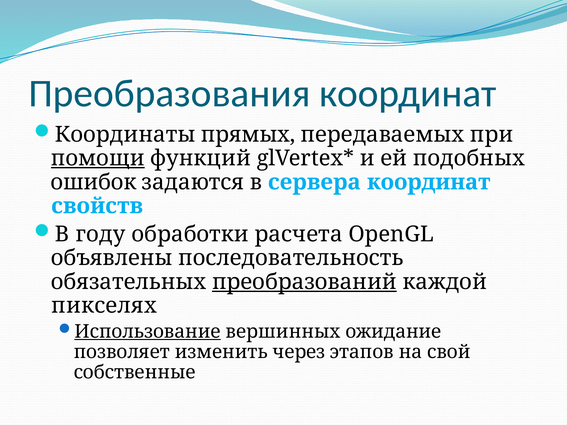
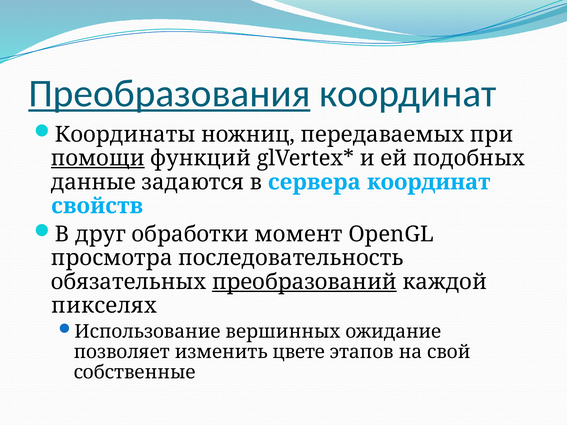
Преобразования underline: none -> present (169, 94)
прямых: прямых -> ножниц (248, 135)
ошибок: ошибок -> данные (93, 182)
году: году -> друг (100, 234)
расчета: расчета -> момент (299, 234)
объявлены: объявлены -> просмотра (112, 258)
Использование underline: present -> none (148, 332)
через: через -> цвете (299, 352)
